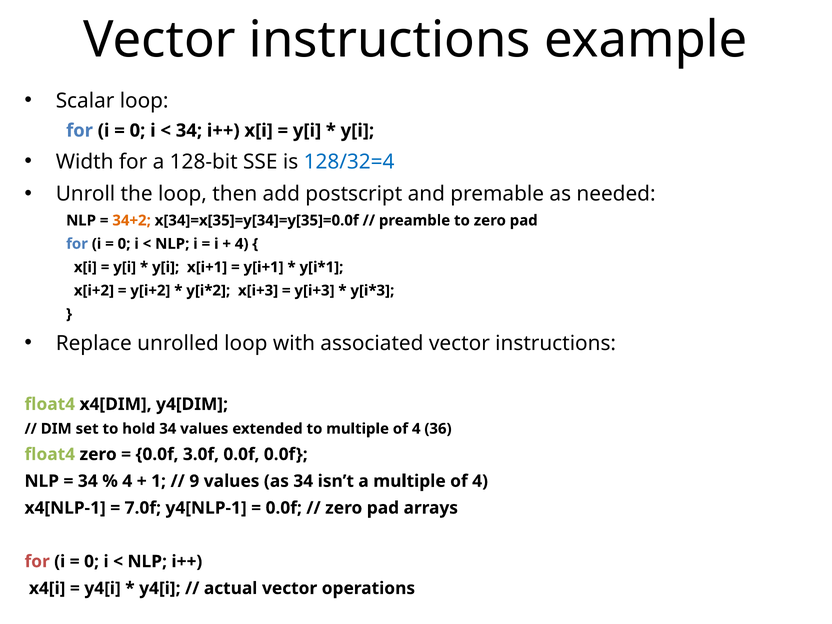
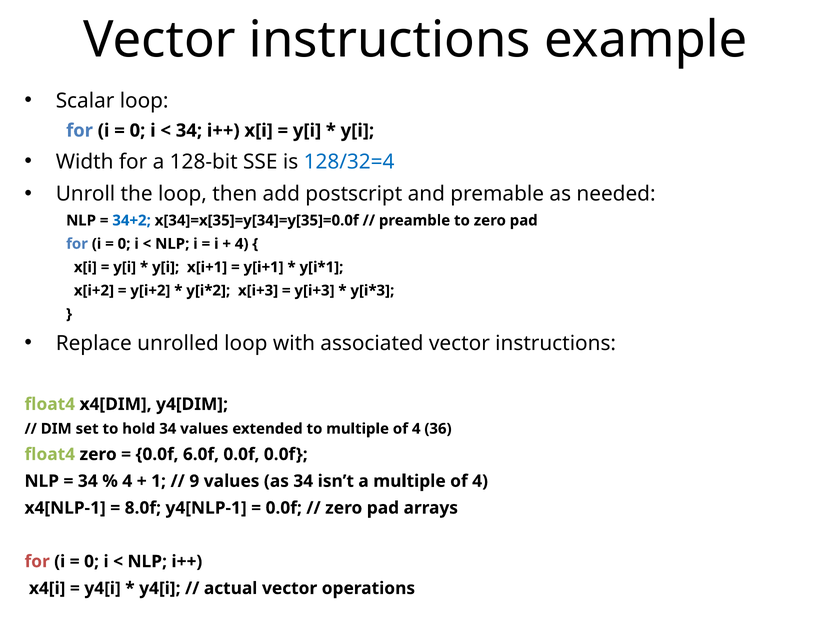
34+2 colour: orange -> blue (132, 220)
3.0f: 3.0f -> 6.0f (201, 454)
7.0f: 7.0f -> 8.0f (143, 508)
